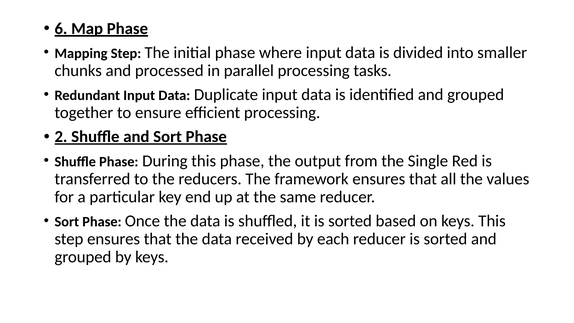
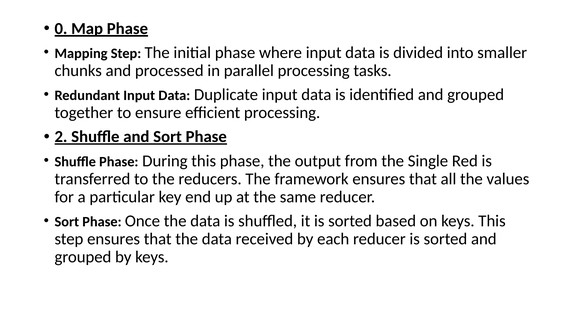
6: 6 -> 0 (61, 29)
